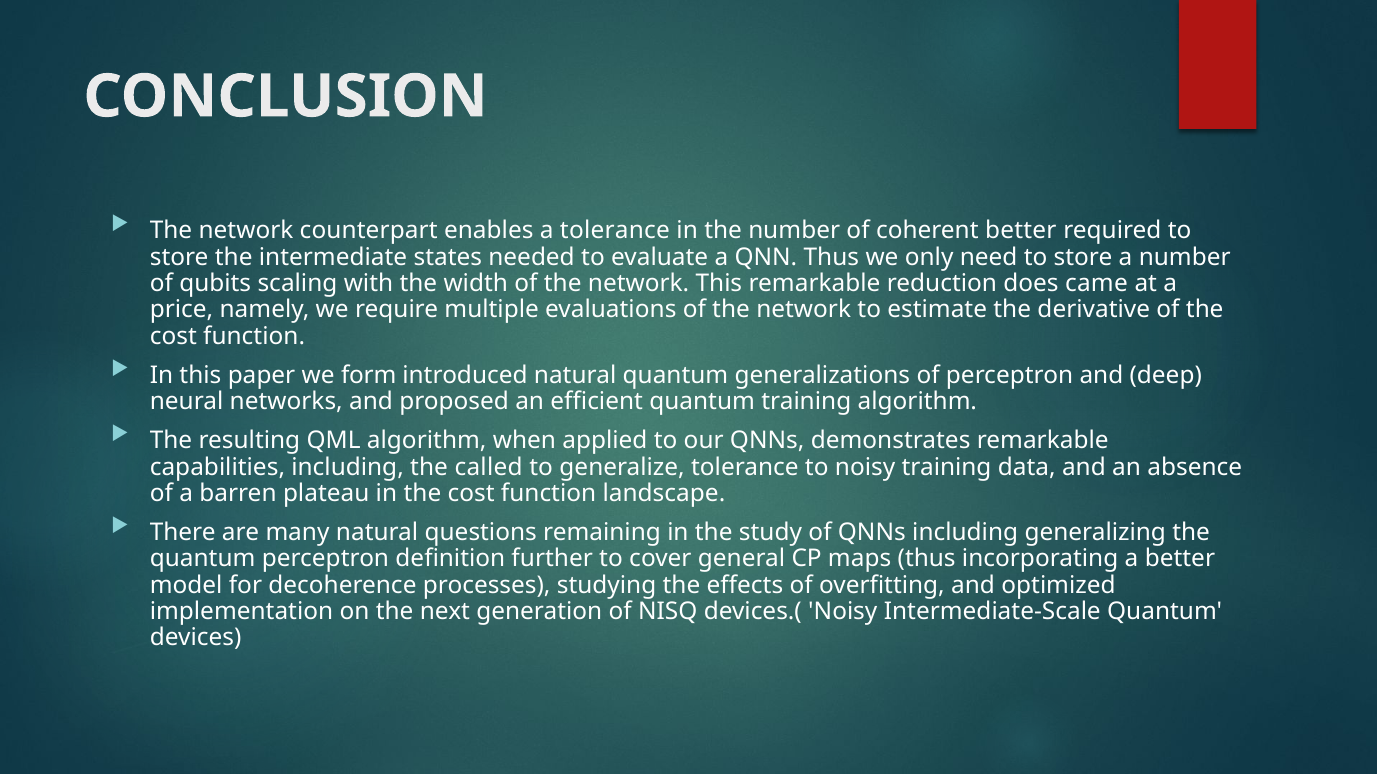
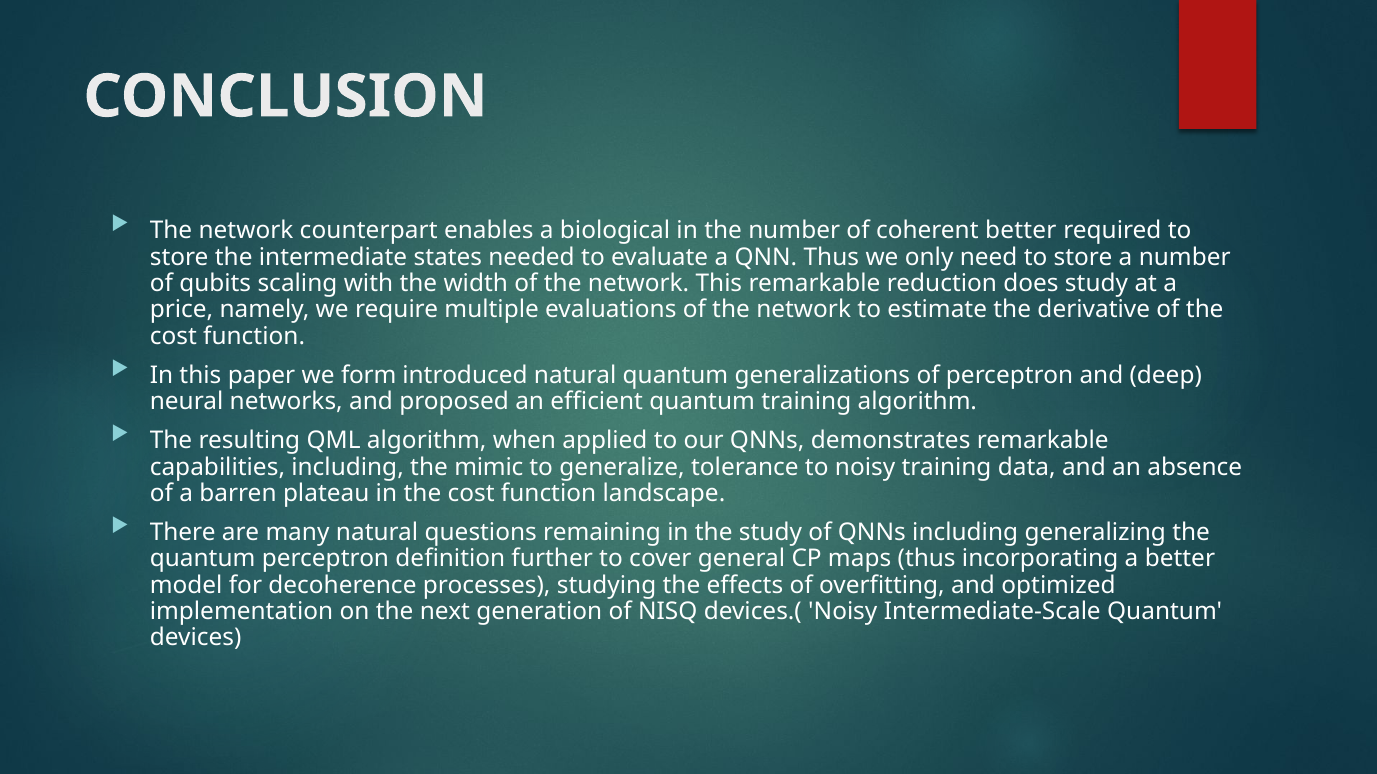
a tolerance: tolerance -> biological (615, 231)
does came: came -> study (1097, 284)
called: called -> mimic (489, 467)
